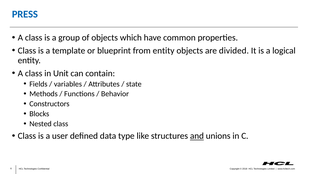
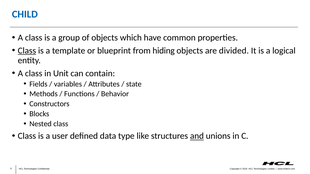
PRESS: PRESS -> CHILD (25, 14)
Class underline: none -> present (27, 51)
from entity: entity -> hiding (164, 51)
